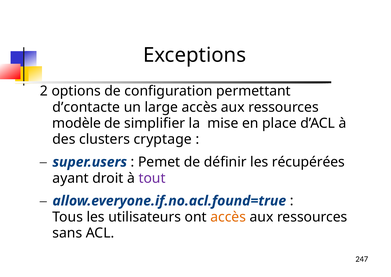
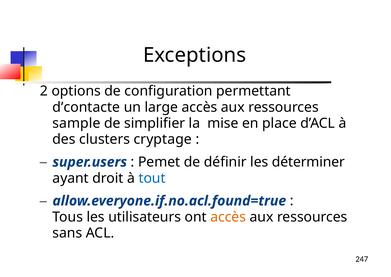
modèle: modèle -> sample (76, 123)
récupérées: récupérées -> déterminer (308, 162)
tout colour: purple -> blue (152, 178)
